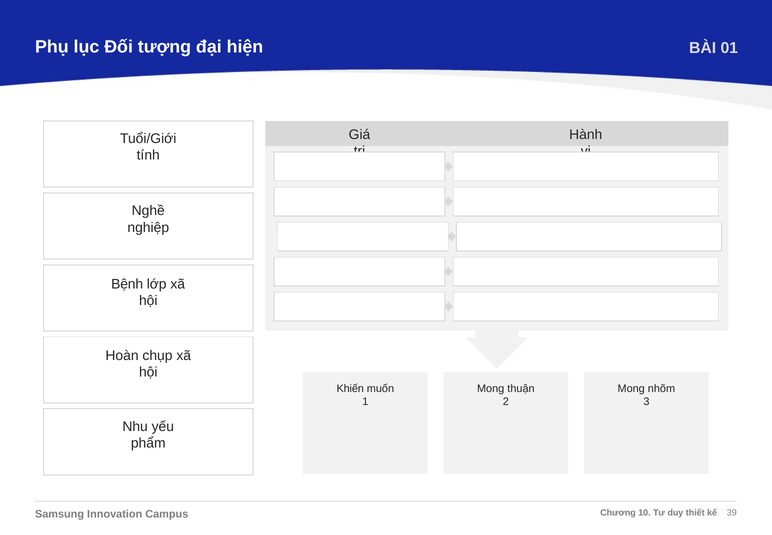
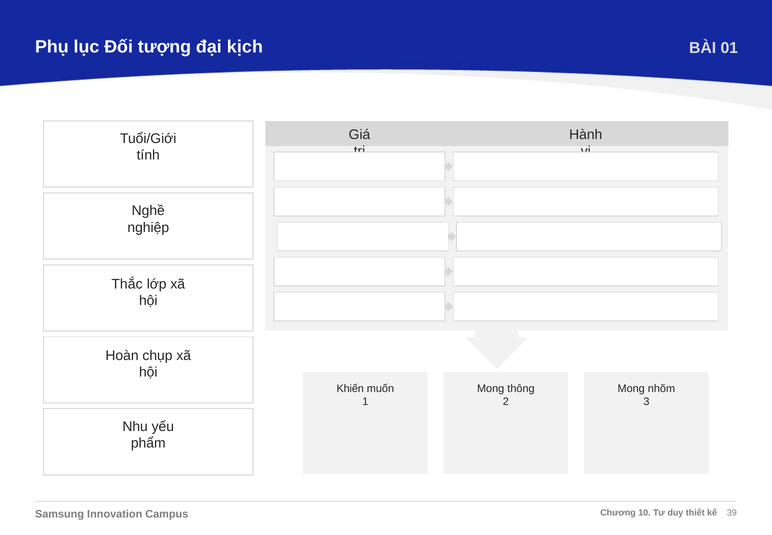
hiện: hiện -> kịch (245, 47)
Bệnh: Bệnh -> Thắc (127, 284)
thuận: thuận -> thông (521, 388)
